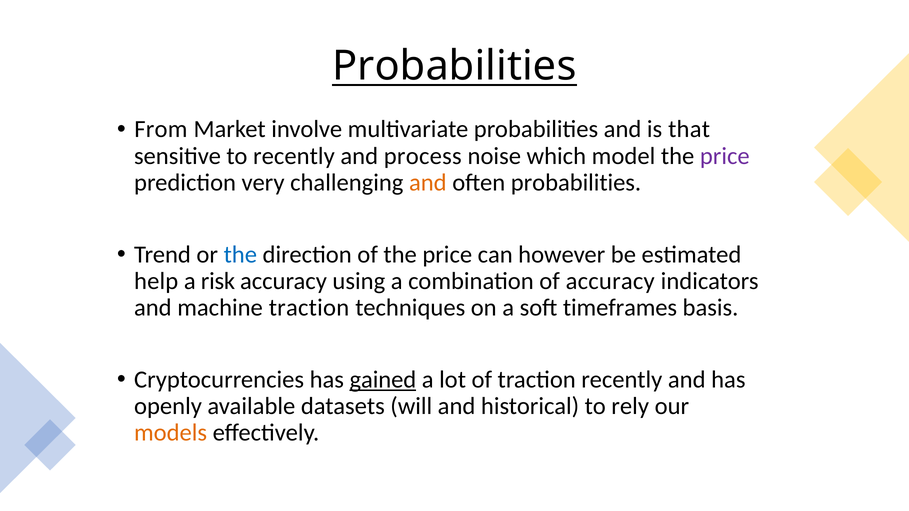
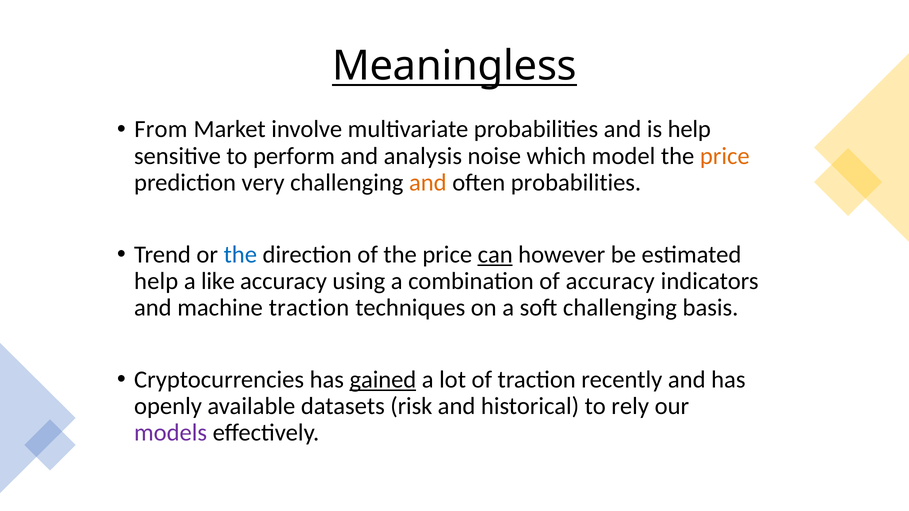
Probabilities: Probabilities -> Meaningless (454, 66)
is that: that -> help (689, 129)
to recently: recently -> perform (294, 156)
process: process -> analysis (423, 156)
price colour: purple -> orange (725, 156)
can underline: none -> present (495, 255)
risk: risk -> like (218, 281)
soft timeframes: timeframes -> challenging (620, 308)
will: will -> risk (411, 406)
models colour: orange -> purple (171, 433)
